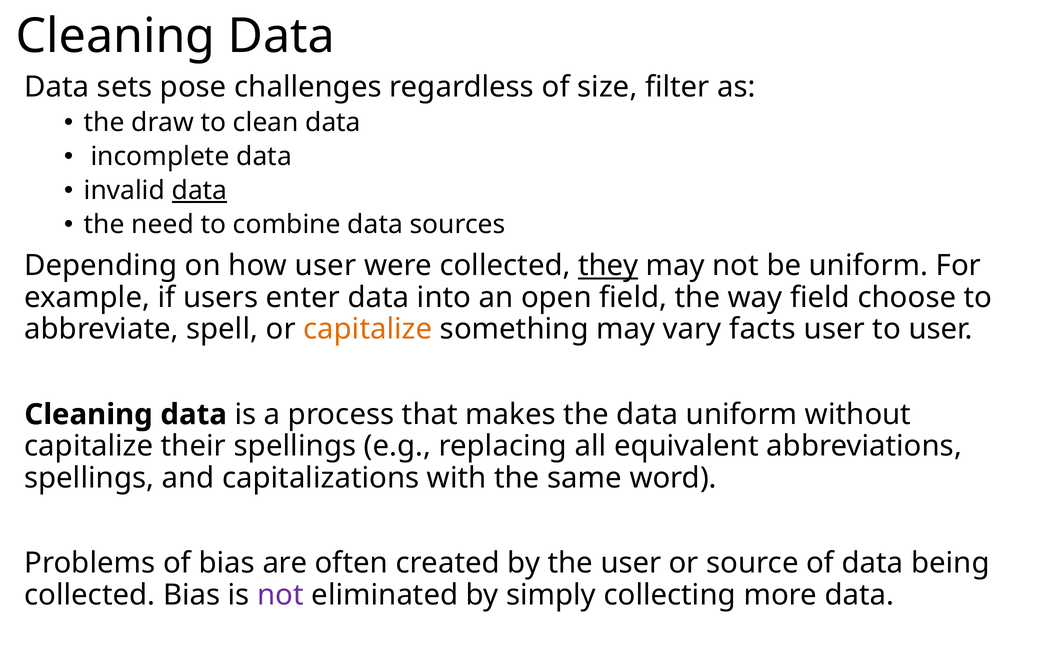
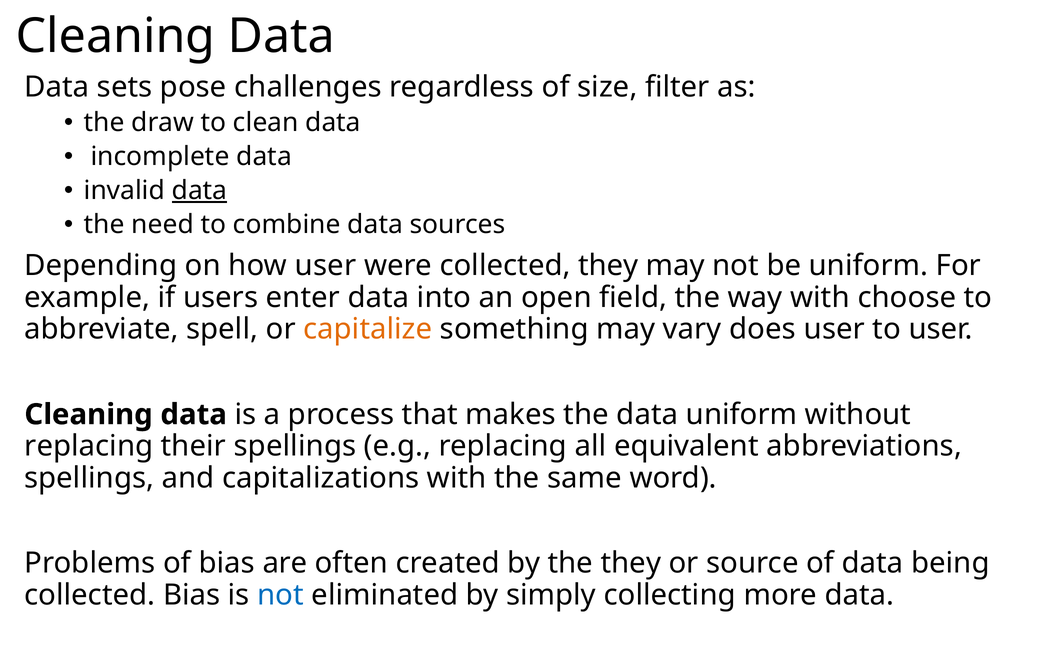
they underline: present -> none (608, 266)
way field: field -> with (820, 298)
facts: facts -> does (763, 329)
capitalize: capitalize -> replacing (89, 447)
the user: user -> they (631, 564)
not colour: purple -> blue (280, 596)
